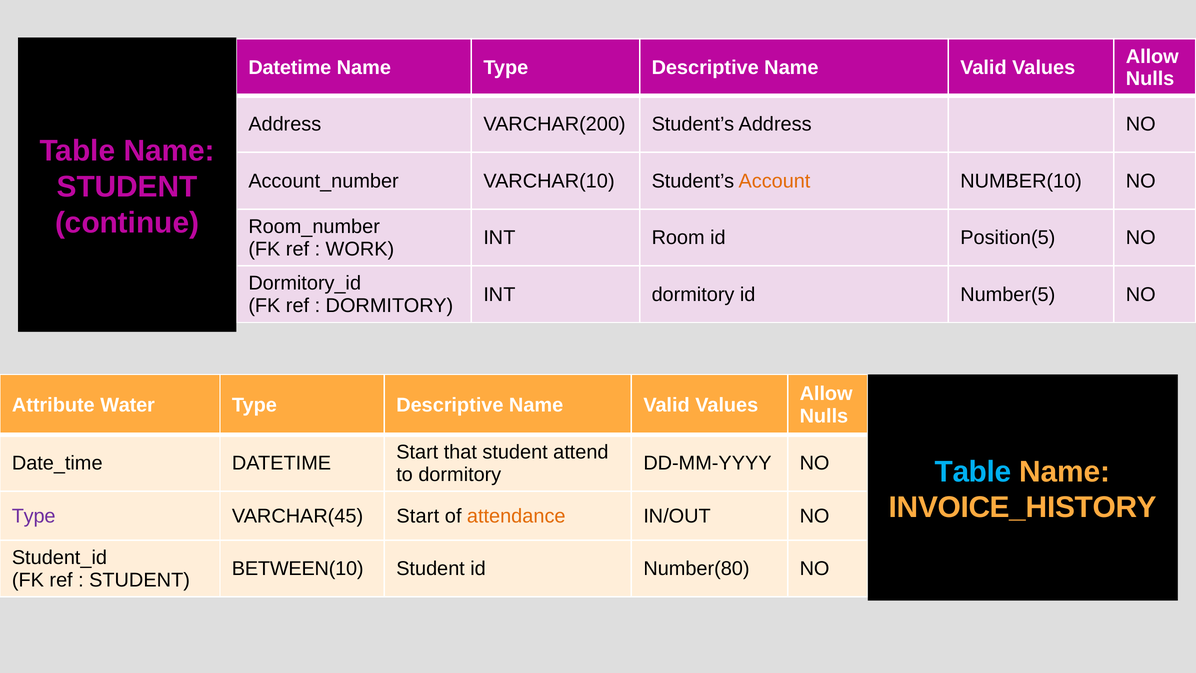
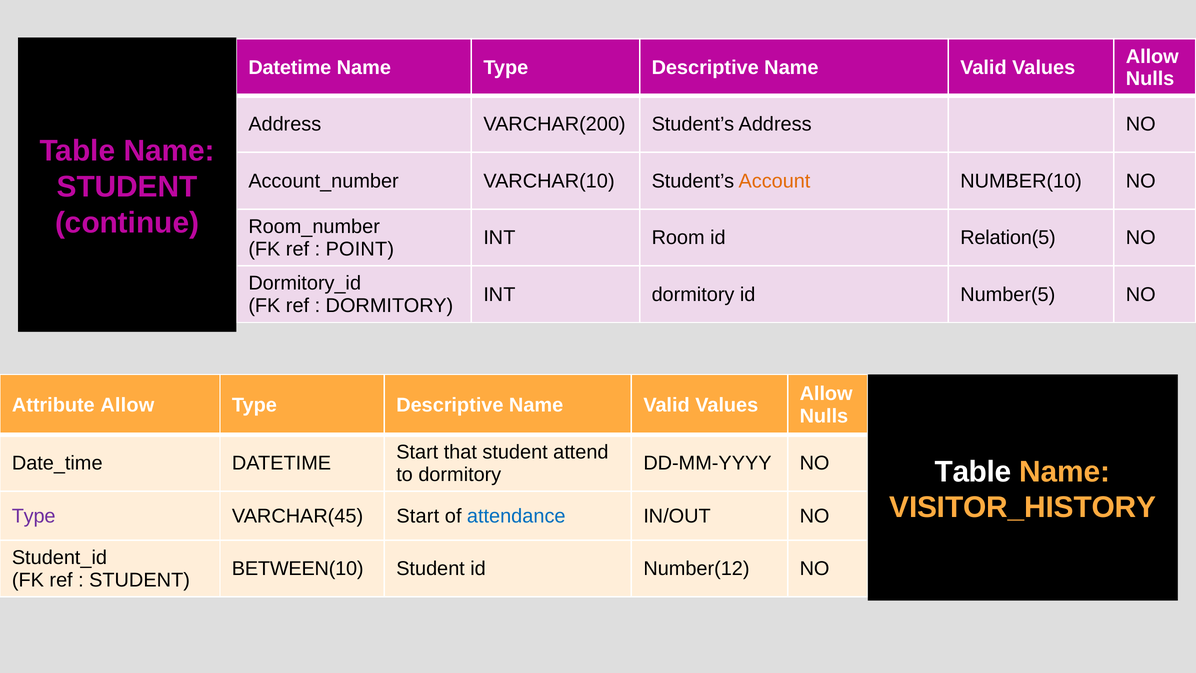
Position(5: Position(5 -> Relation(5 (1008, 238)
WORK: WORK -> POINT (360, 249)
Attribute Water: Water -> Allow (127, 405)
Table colour: light blue -> white (973, 472)
INVOICE_HISTORY: INVOICE_HISTORY -> VISITOR_HISTORY (1023, 507)
attendance colour: orange -> blue (516, 516)
Number(80: Number(80 -> Number(12 (696, 569)
